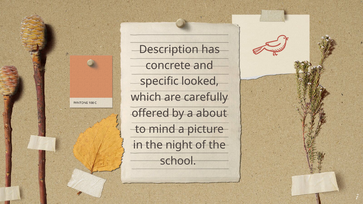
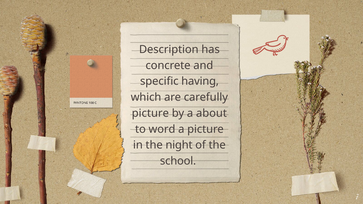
looked: looked -> having (200, 81)
offered: offered -> picture (150, 113)
mind: mind -> word (162, 129)
